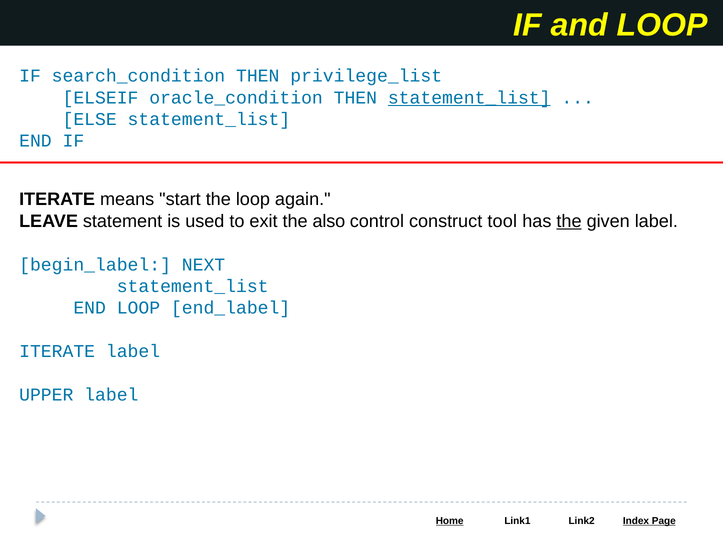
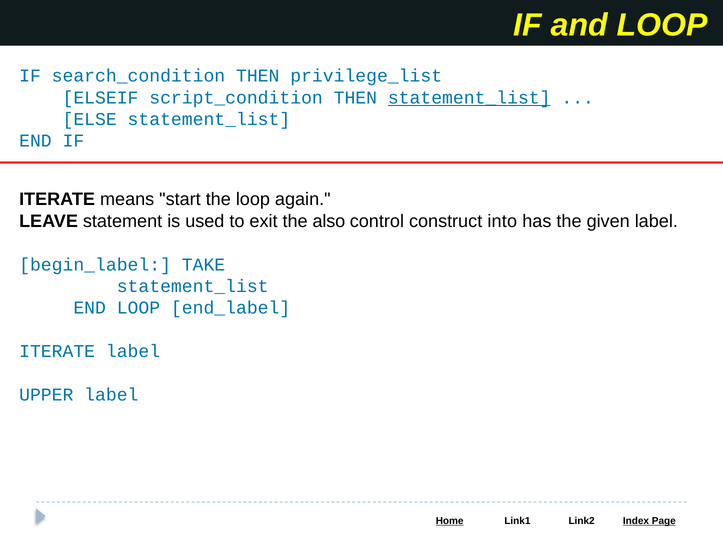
oracle_condition: oracle_condition -> script_condition (236, 98)
tool: tool -> into (502, 221)
the underline: present -> none (569, 221)
NEXT: NEXT -> TAKE (204, 265)
